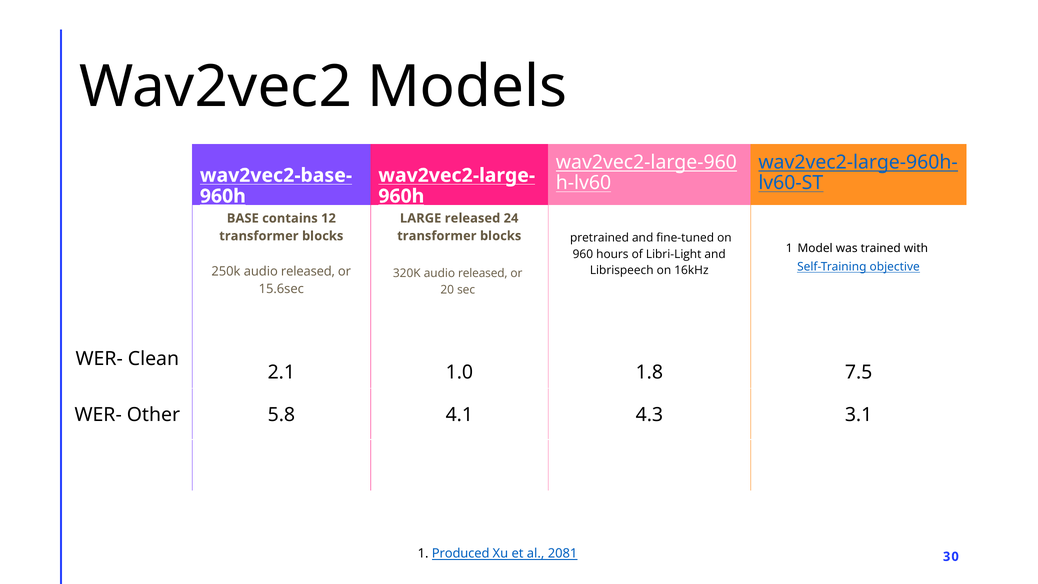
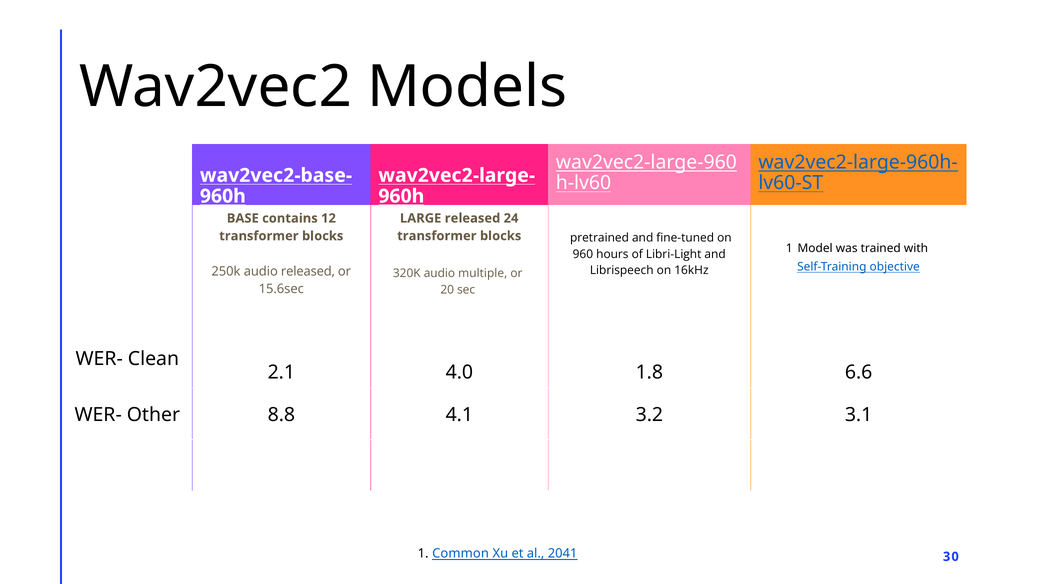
320K audio released: released -> multiple (483, 273)
1.0: 1.0 -> 4.0 (459, 372)
7.5: 7.5 -> 6.6 (859, 372)
5.8: 5.8 -> 8.8 (281, 415)
4.3: 4.3 -> 3.2 (649, 415)
Produced: Produced -> Common (461, 553)
2081: 2081 -> 2041 (563, 553)
